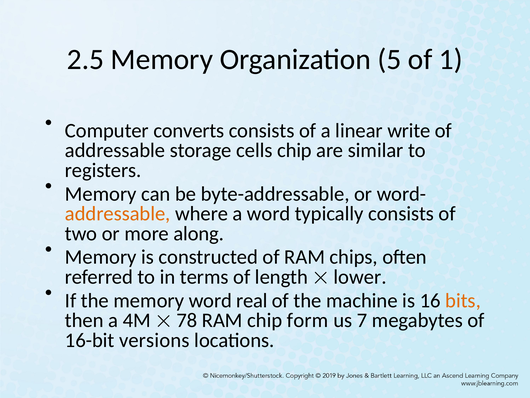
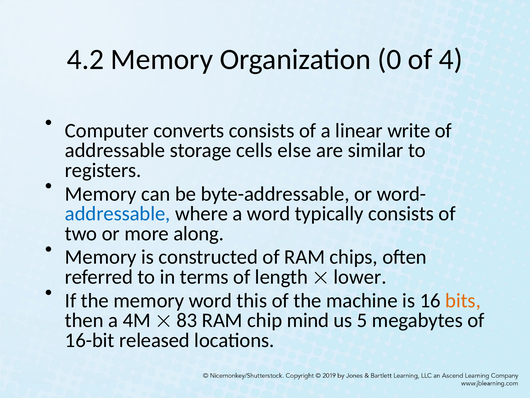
2.5: 2.5 -> 4.2 (85, 59)
5: 5 -> 0 (389, 59)
1: 1 -> 4 (451, 59)
cells chip: chip -> else (294, 150)
addressable colour: orange -> blue (118, 213)
real: real -> this (252, 300)
78: 78 -> 83 (187, 320)
form: form -> mind (308, 320)
7: 7 -> 5 (362, 320)
versions: versions -> released (154, 340)
